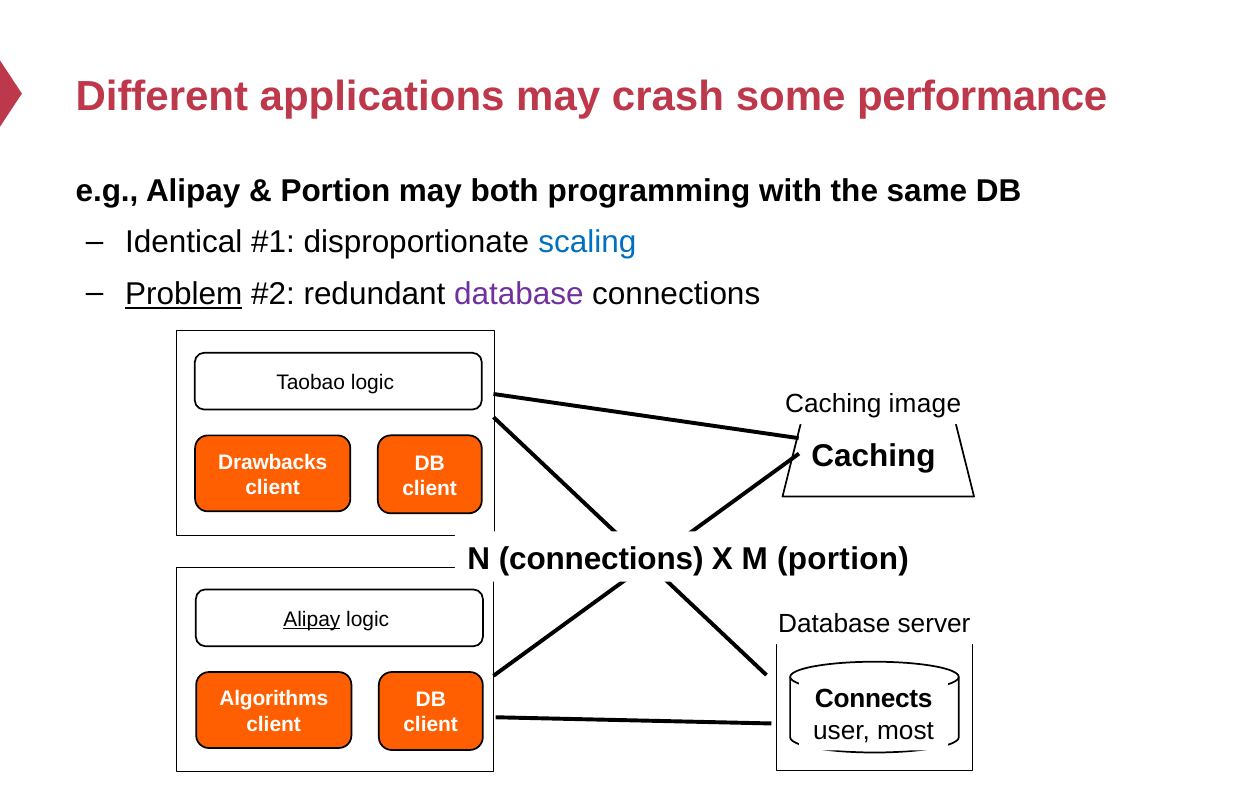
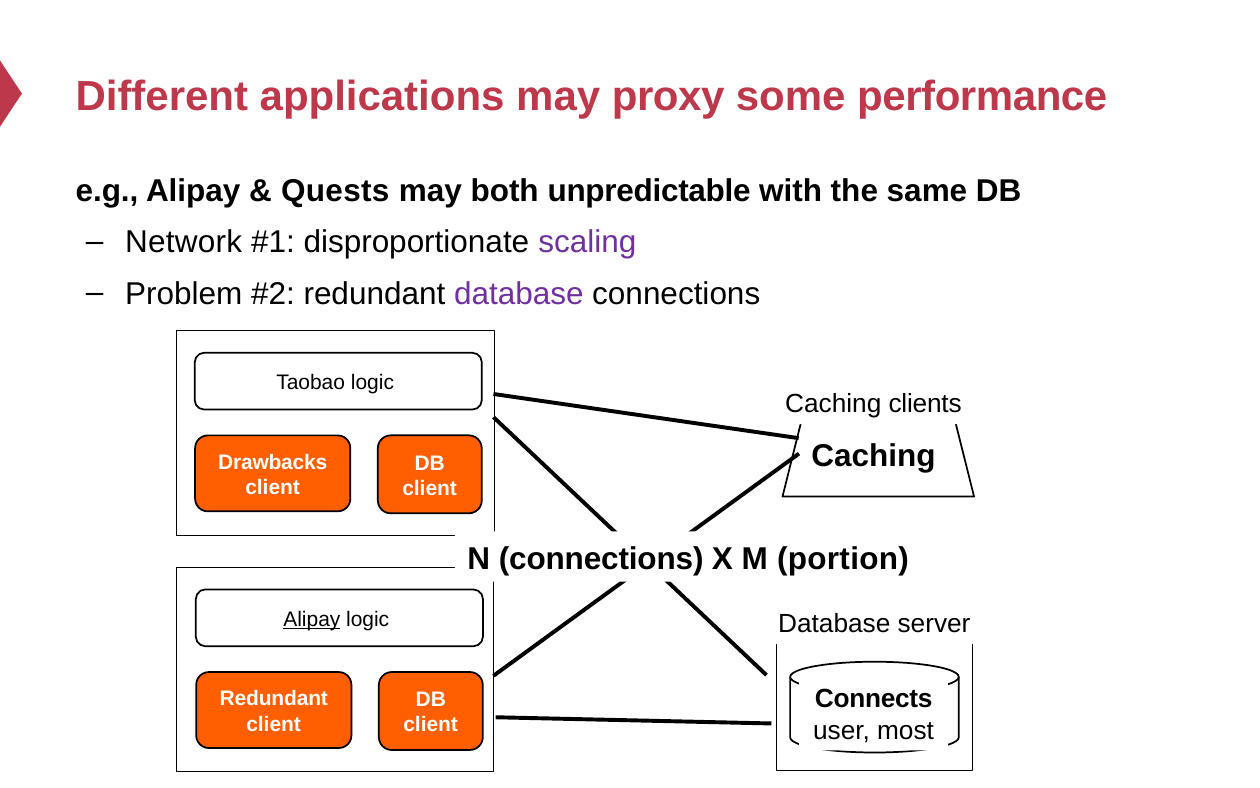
crash: crash -> proxy (668, 97)
Portion: Portion -> Quests (335, 191)
programming: programming -> unpredictable (649, 191)
Identical: Identical -> Network (184, 242)
scaling colour: blue -> purple (587, 242)
Problem underline: present -> none (184, 294)
image: image -> clients (925, 404)
Algorithms: Algorithms -> Redundant (274, 698)
